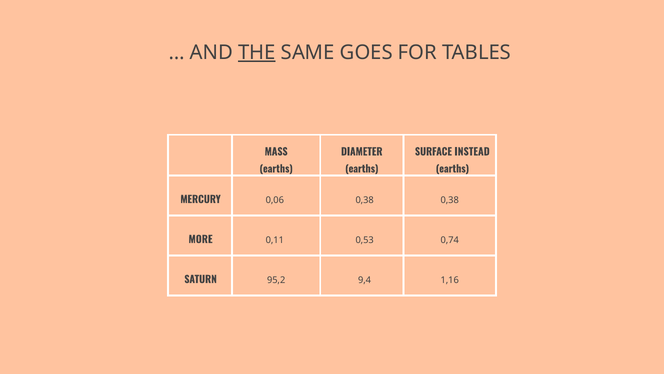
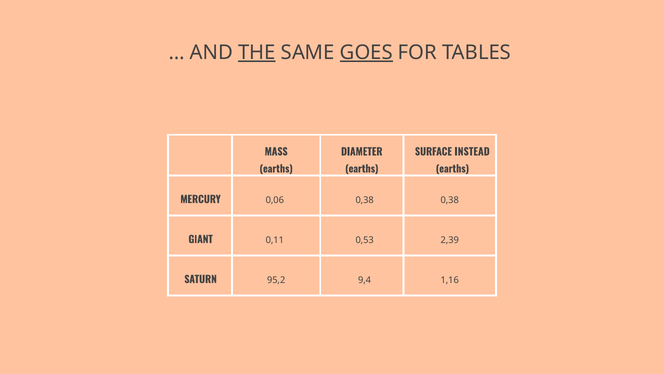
GOES underline: none -> present (366, 52)
MORE: MORE -> GIANT (201, 239)
0,74: 0,74 -> 2,39 (450, 240)
